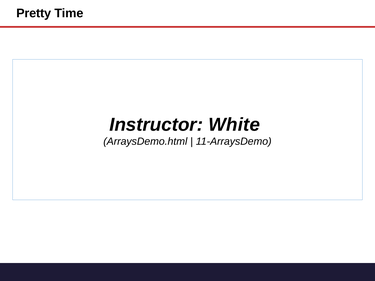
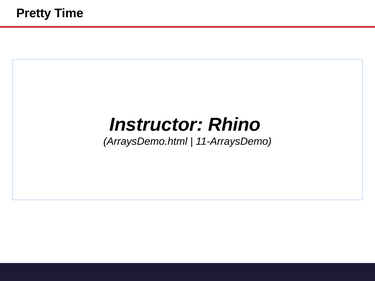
White: White -> Rhino (234, 125)
